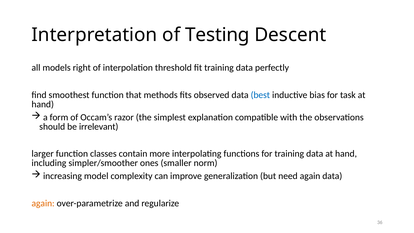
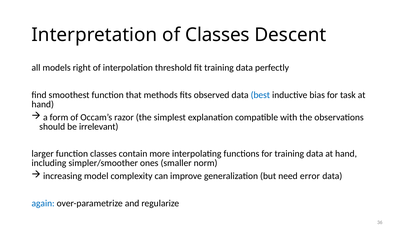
of Testing: Testing -> Classes (217, 35)
need again: again -> error (310, 176)
again colour: orange -> blue (43, 203)
